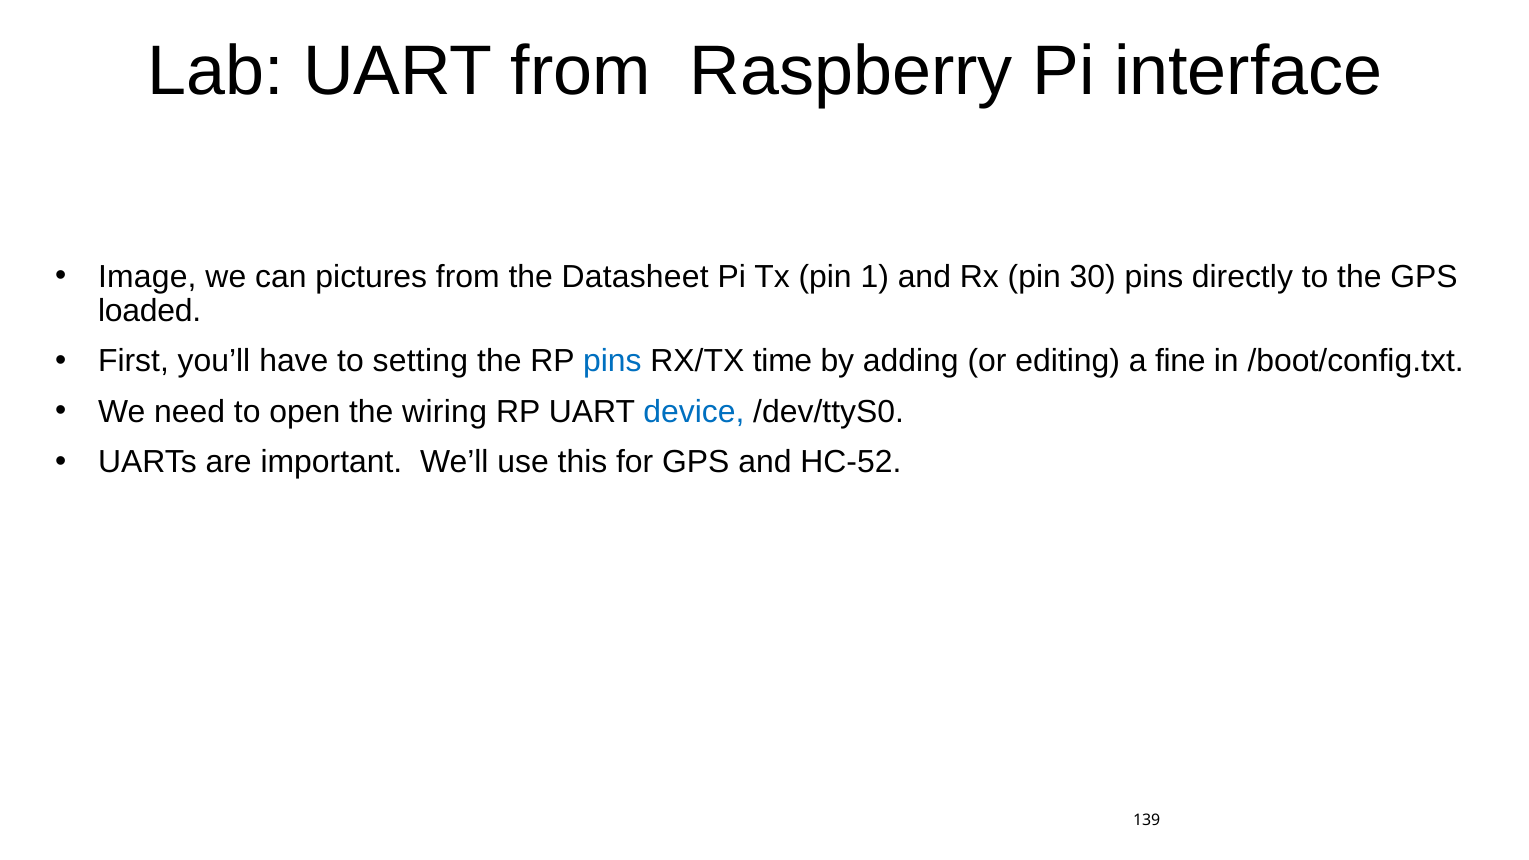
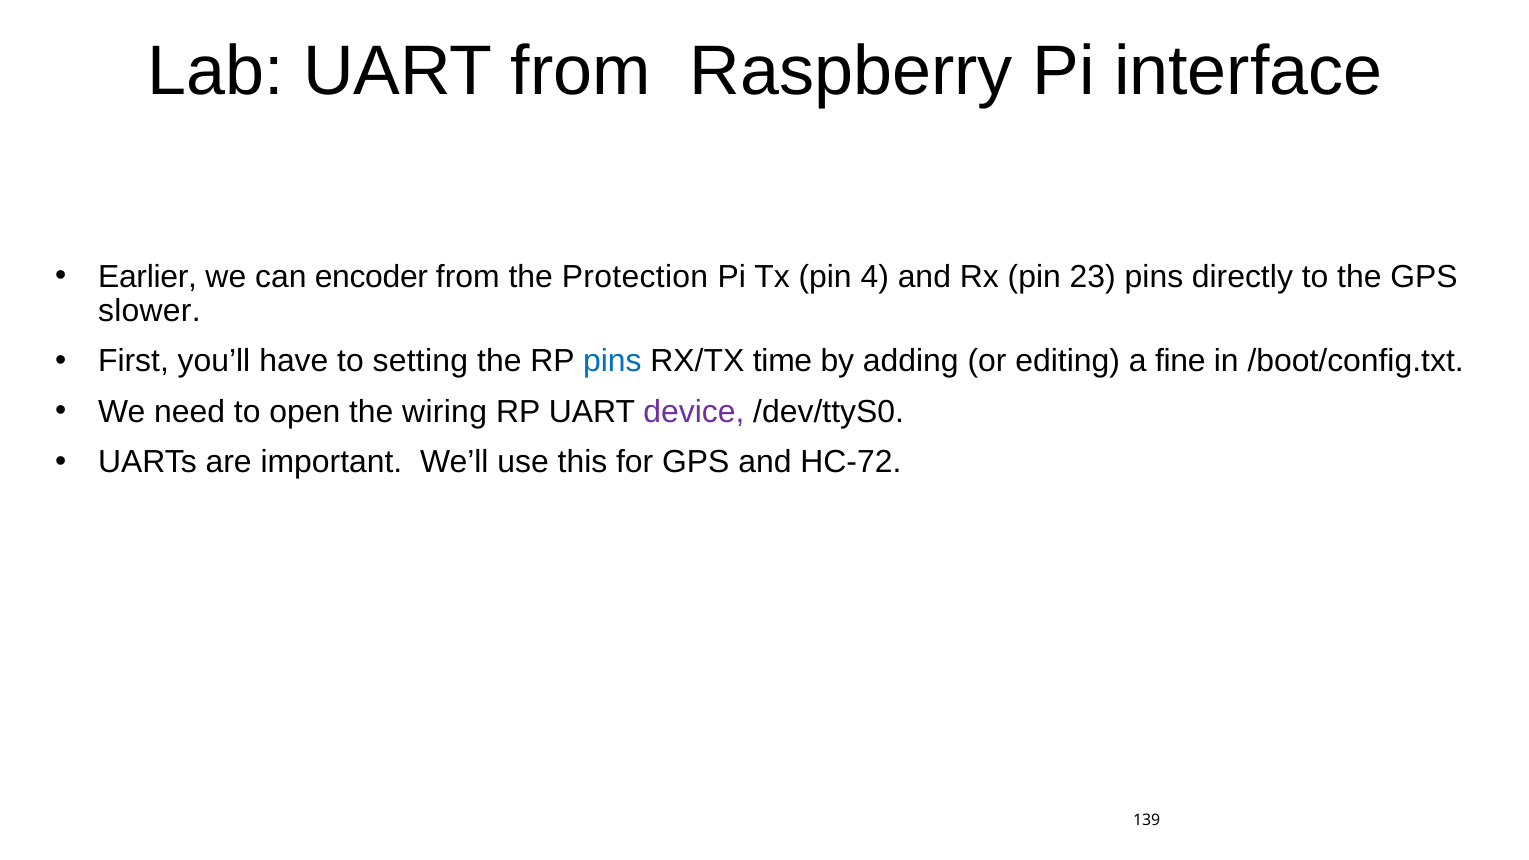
Image: Image -> Earlier (148, 277)
pictures: pictures -> encoder (371, 277)
Datasheet: Datasheet -> Protection (635, 277)
1: 1 -> 4 (875, 277)
30: 30 -> 23 (1093, 277)
loaded: loaded -> slower (149, 311)
device colour: blue -> purple (694, 412)
HC-52: HC-52 -> HC-72 (851, 462)
